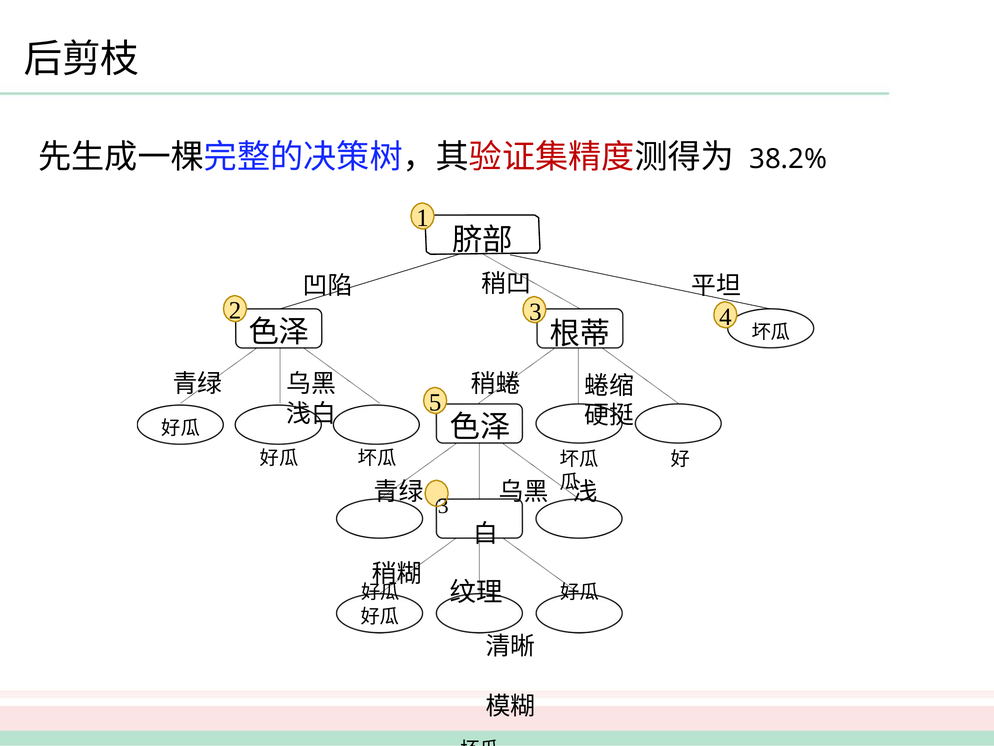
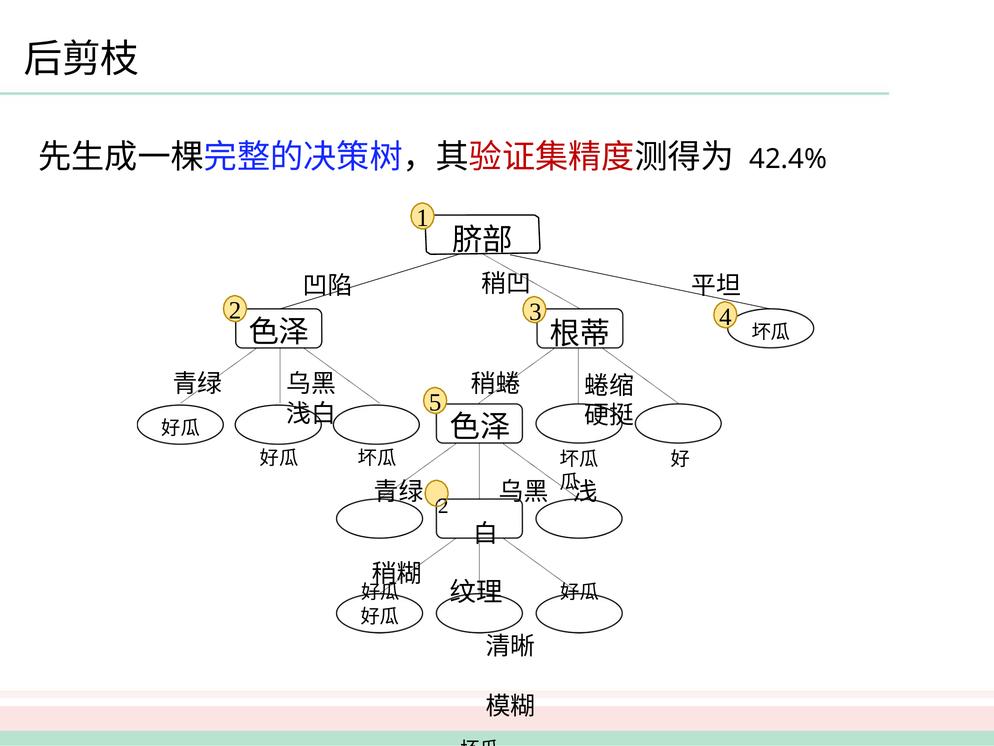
38.2%: 38.2% -> 42.4% (788, 159)
3: 3 -> 2 (443, 506)
